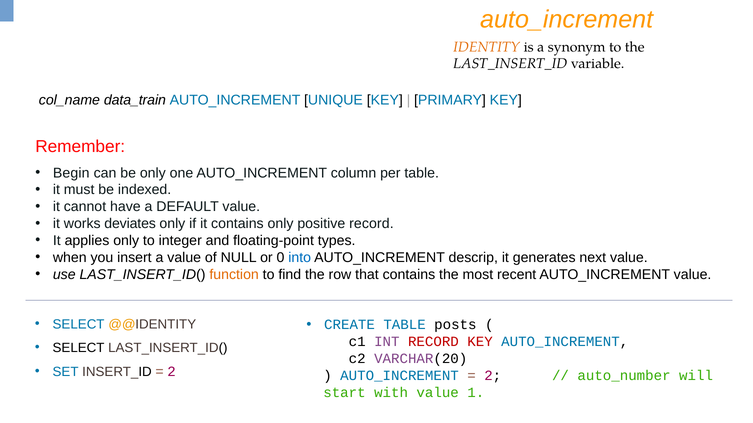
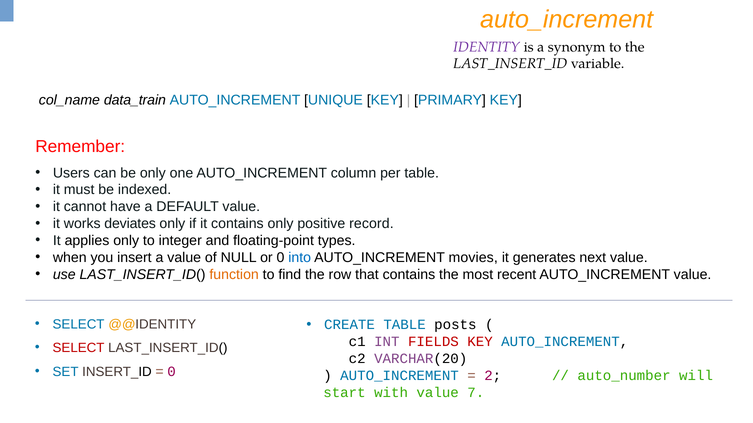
IDENTITY colour: orange -> purple (487, 47)
Begin: Begin -> Users (71, 173)
descrip: descrip -> movies (473, 258)
INT RECORD: RECORD -> FIELDS (433, 342)
SELECT colour: black -> red (79, 348)
2: 2 -> 0 (172, 372)
1: 1 -> 7 (476, 393)
